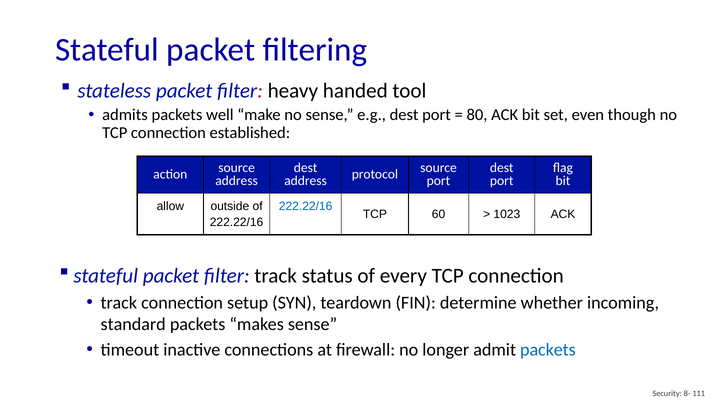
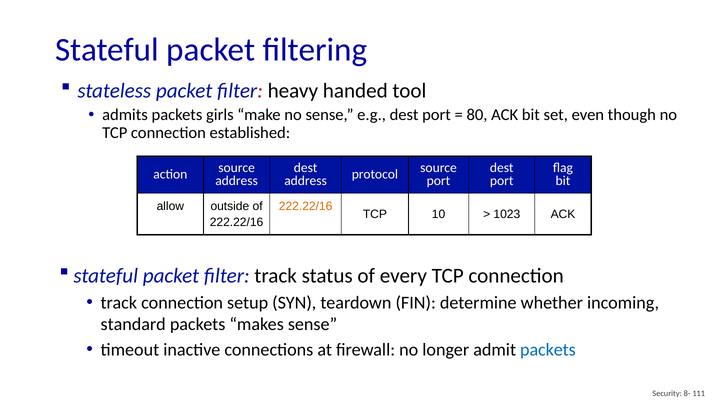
well: well -> girls (220, 115)
222.22/16 colour: blue -> orange (306, 206)
60: 60 -> 10 (439, 214)
